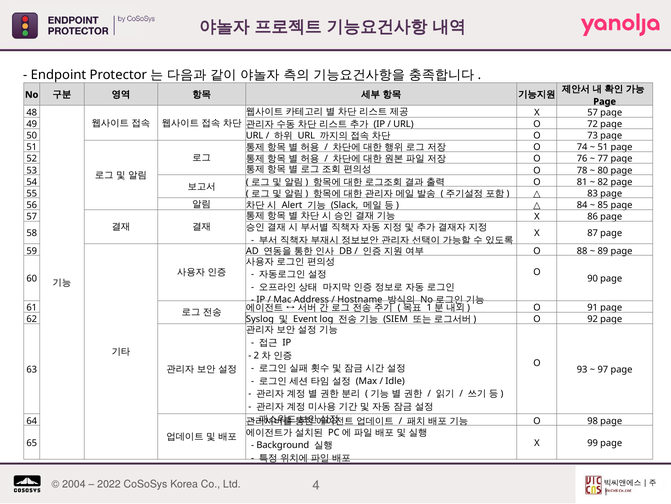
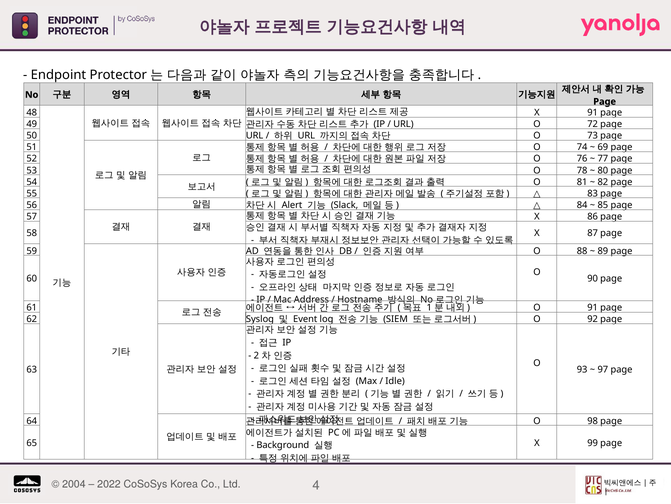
X 57: 57 -> 91 (593, 112)
51: 51 -> 69 (603, 147)
